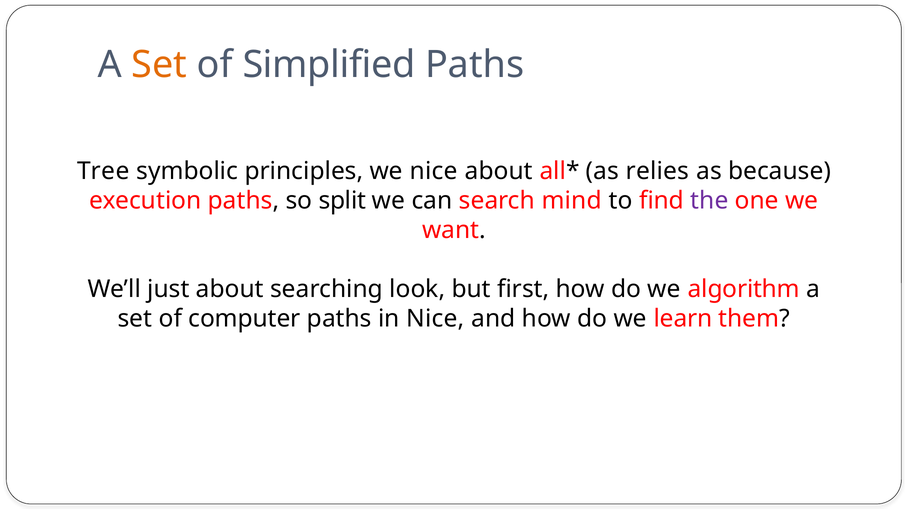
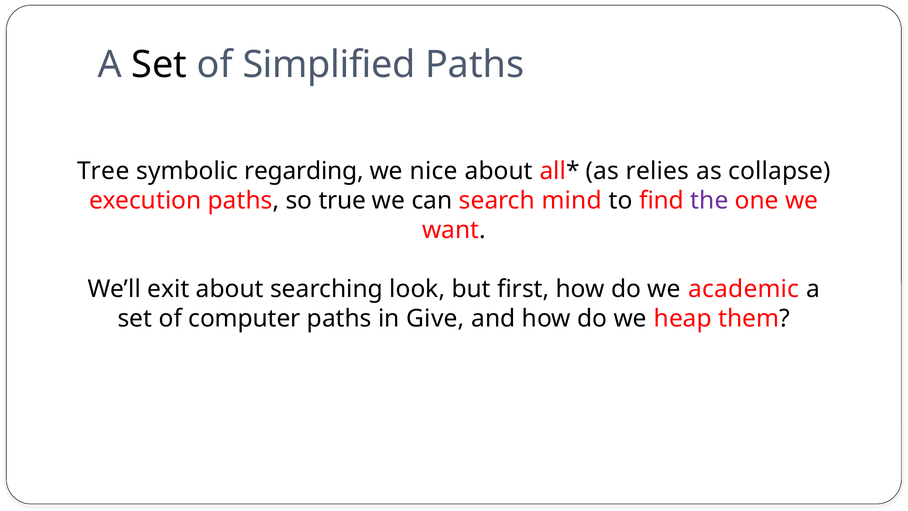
Set colour: orange -> black (159, 65)
principles: principles -> regarding (304, 171)
because: because -> collapse (780, 171)
split: split -> true (342, 200)
just: just -> exit (168, 289)
algorithm: algorithm -> academic (744, 289)
in Nice: Nice -> Give (435, 319)
learn: learn -> heap (683, 319)
